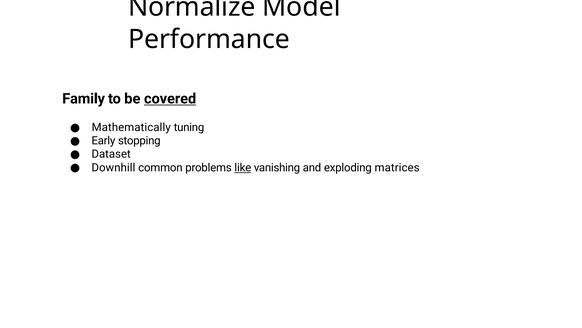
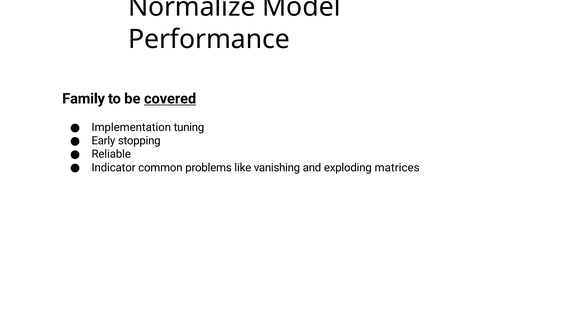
Mathematically: Mathematically -> Implementation (131, 127)
Dataset: Dataset -> Reliable (111, 154)
Downhill: Downhill -> Indicator (114, 167)
like underline: present -> none (243, 167)
